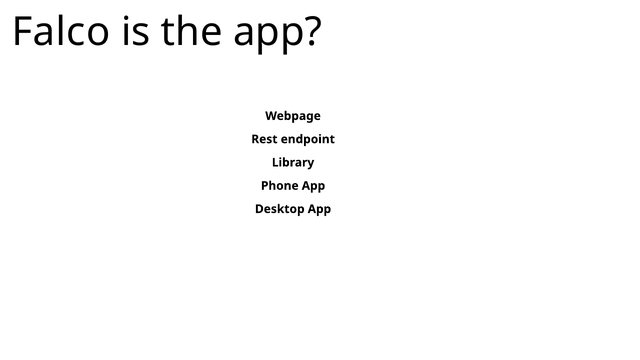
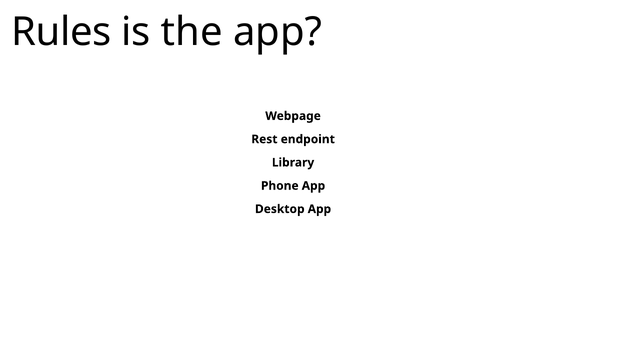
Falco: Falco -> Rules (61, 32)
